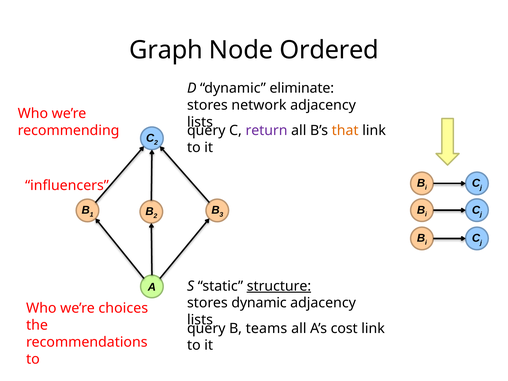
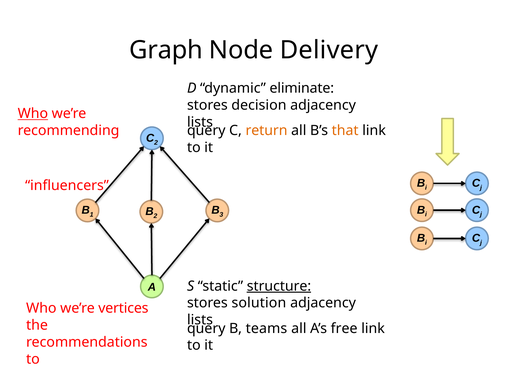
Ordered: Ordered -> Delivery (329, 50)
network: network -> decision (259, 105)
Who underline: none -> present (33, 114)
return colour: purple -> orange (266, 130)
stores dynamic: dynamic -> solution (259, 303)
choices: choices -> vertices (123, 308)
cost: cost -> free (344, 328)
